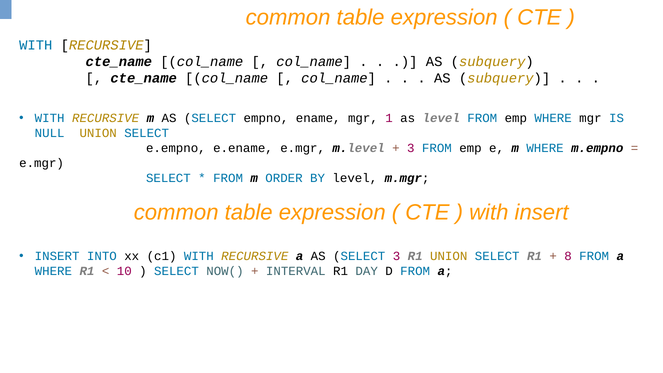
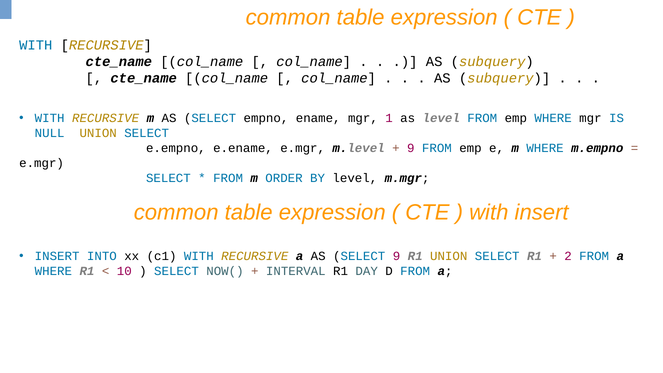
3: 3 -> 9 (411, 148)
SELECT 3: 3 -> 9 (396, 256)
8: 8 -> 2 (568, 256)
